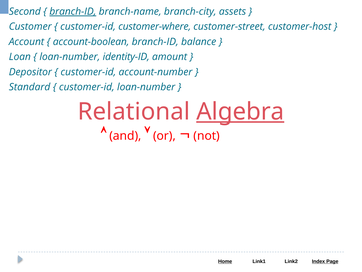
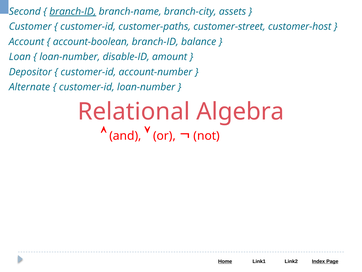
customer-where: customer-where -> customer-paths (155, 27)
identity-ID: identity-ID -> disable-ID (126, 57)
Standard: Standard -> Alternate (30, 87)
Algebra underline: present -> none (240, 111)
